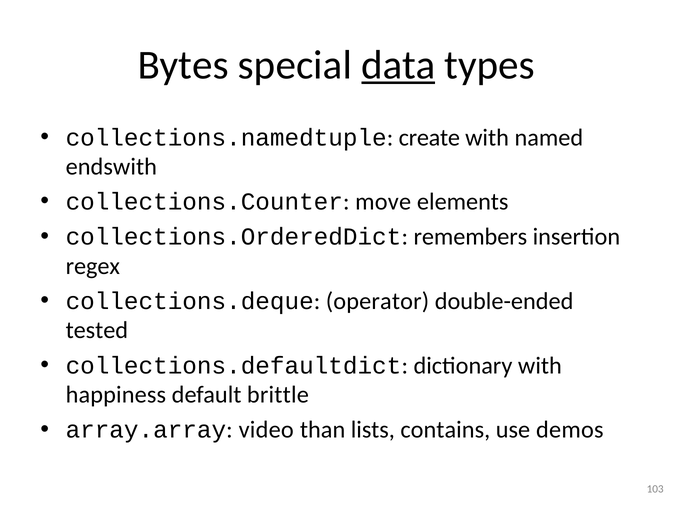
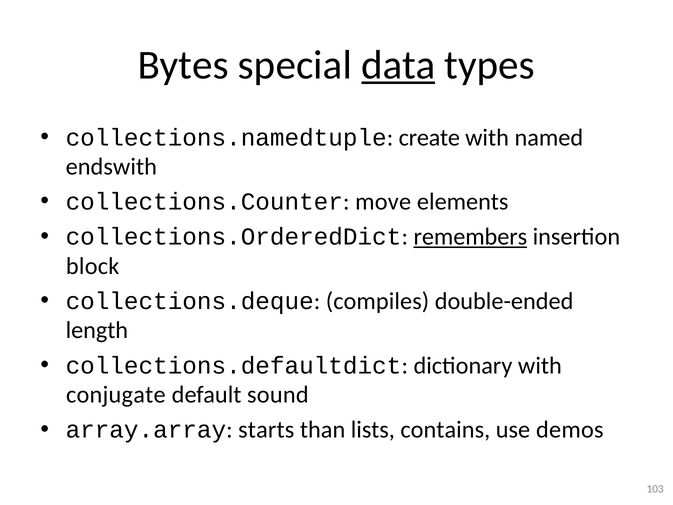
remembers underline: none -> present (470, 237)
regex: regex -> block (93, 266)
operator: operator -> compiles (378, 301)
tested: tested -> length (97, 330)
happiness: happiness -> conjugate (116, 395)
brittle: brittle -> sound (278, 395)
video: video -> starts (266, 430)
